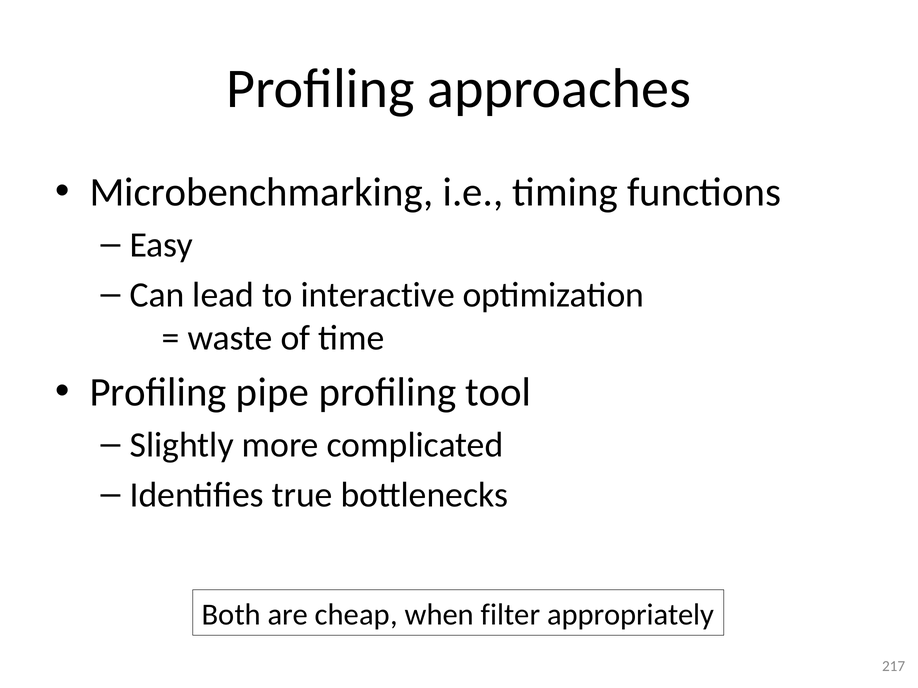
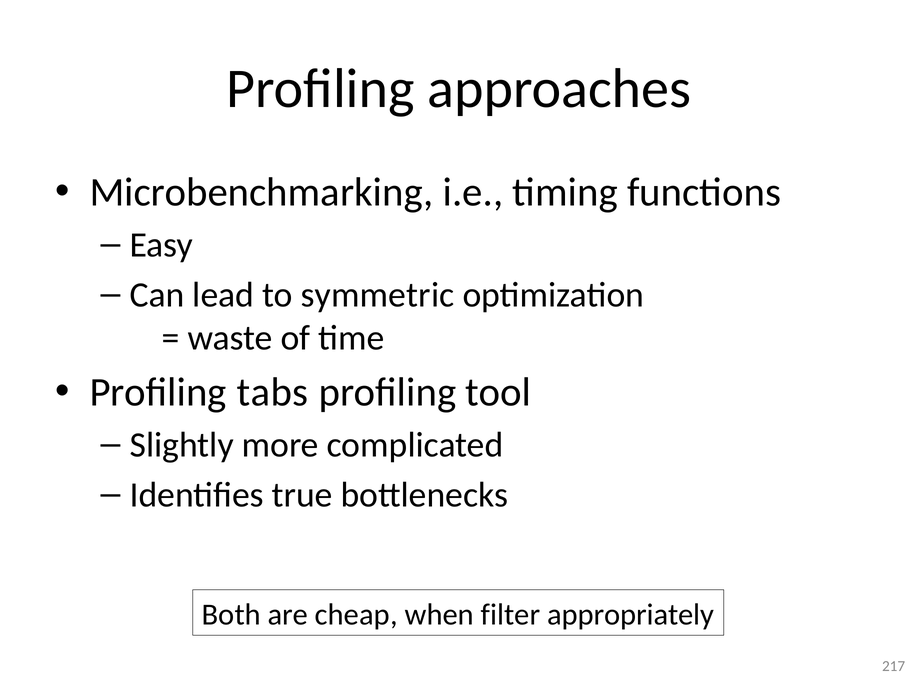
interactive: interactive -> symmetric (378, 295)
pipe: pipe -> tabs (273, 393)
